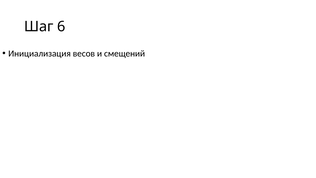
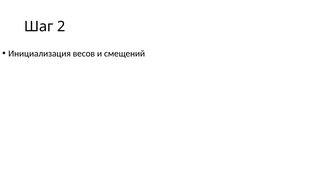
6: 6 -> 2 (61, 27)
